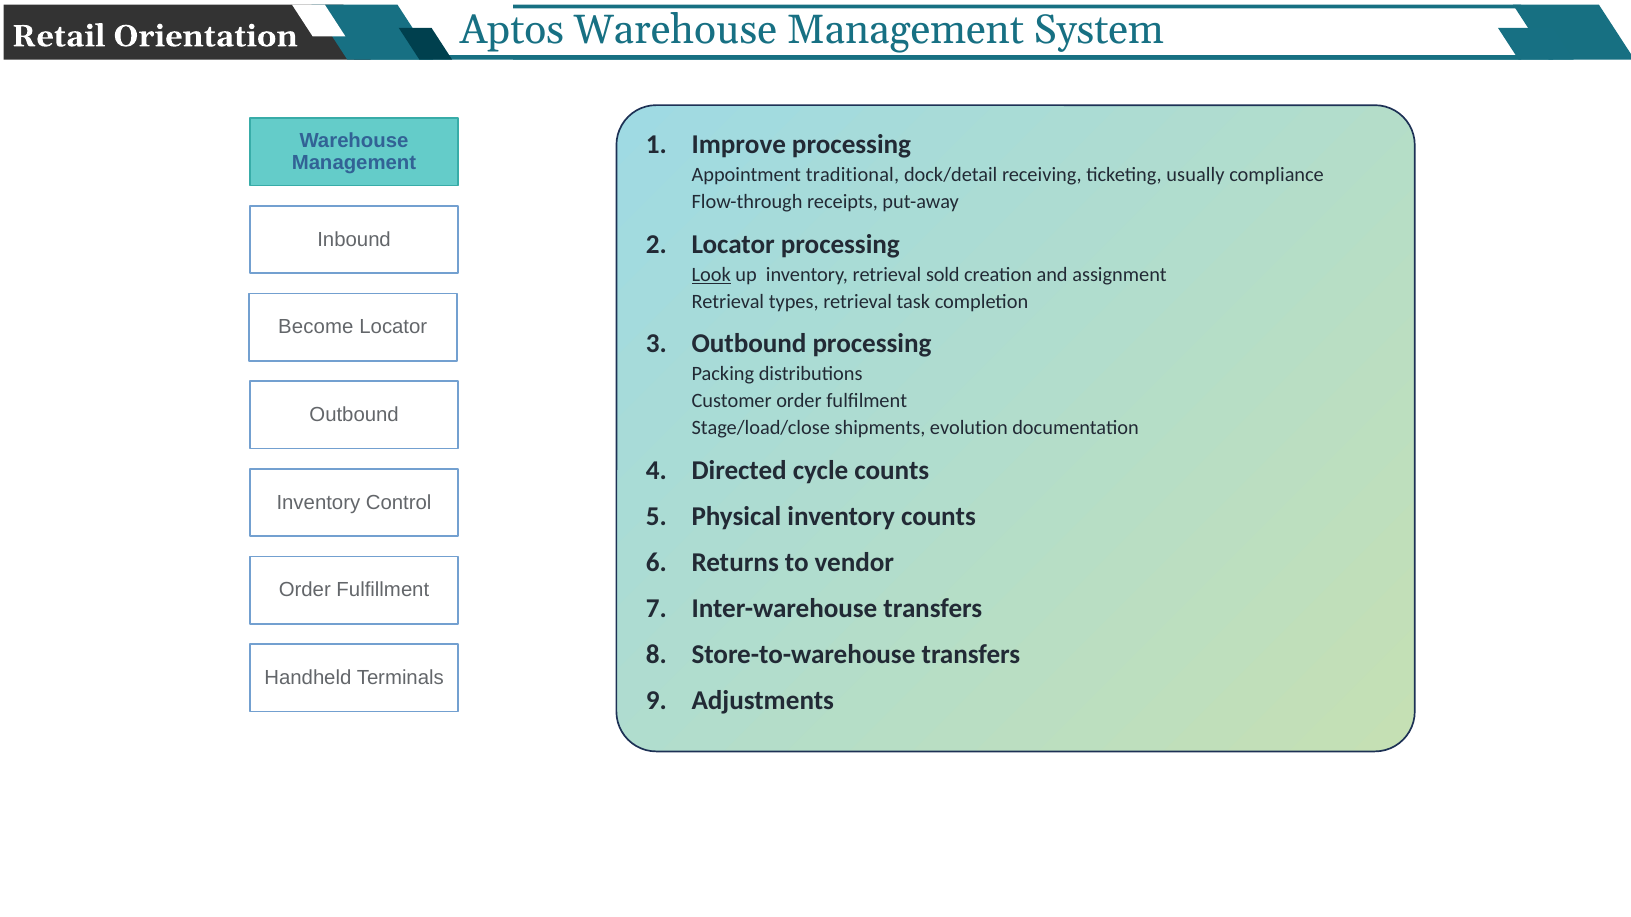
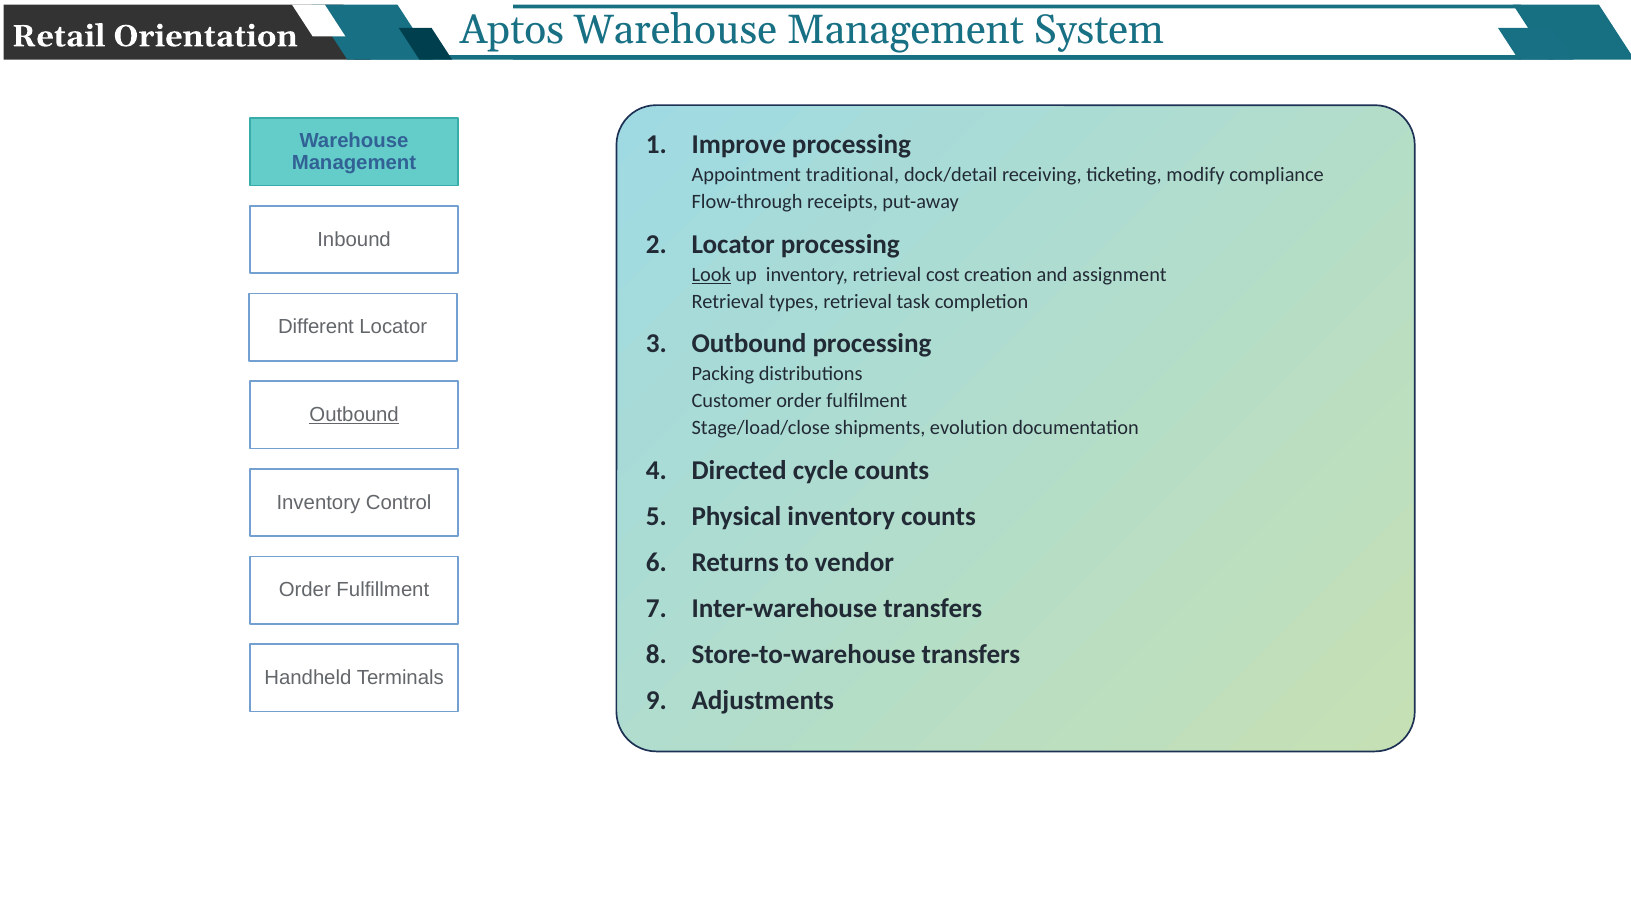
usually: usually -> modify (1196, 175)
sold: sold -> cost (943, 275)
Become: Become -> Different (316, 327)
Outbound underline: none -> present (354, 415)
